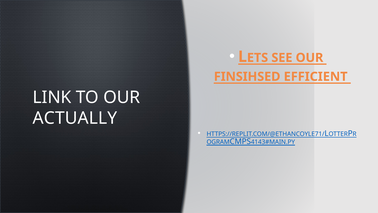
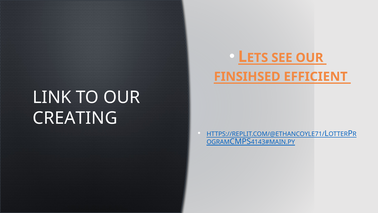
ACTUALLY: ACTUALLY -> CREATING (75, 118)
